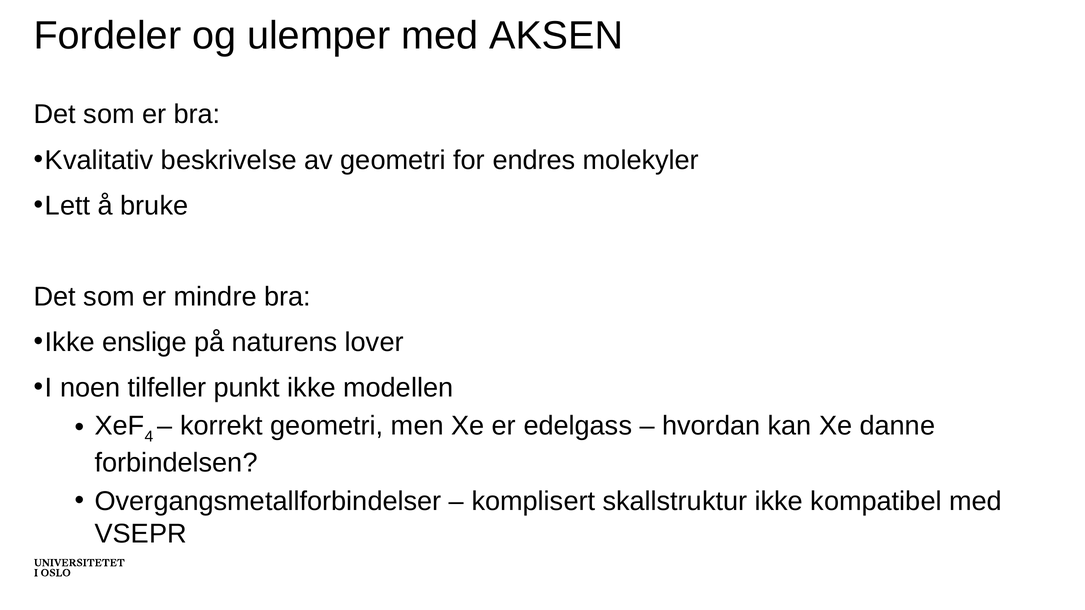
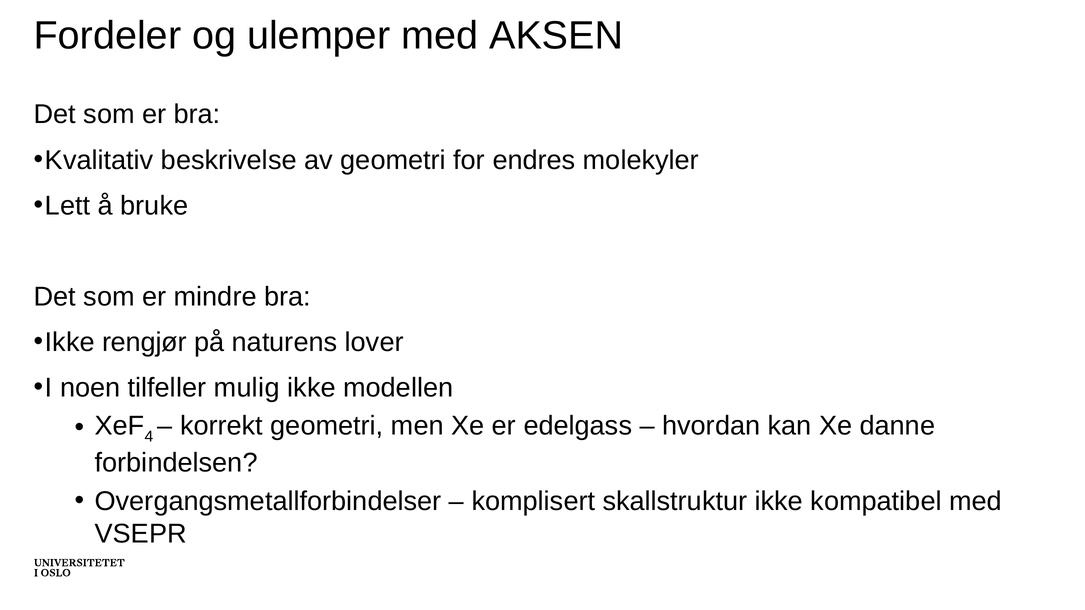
enslige: enslige -> rengjør (144, 342)
punkt: punkt -> mulig (247, 388)
